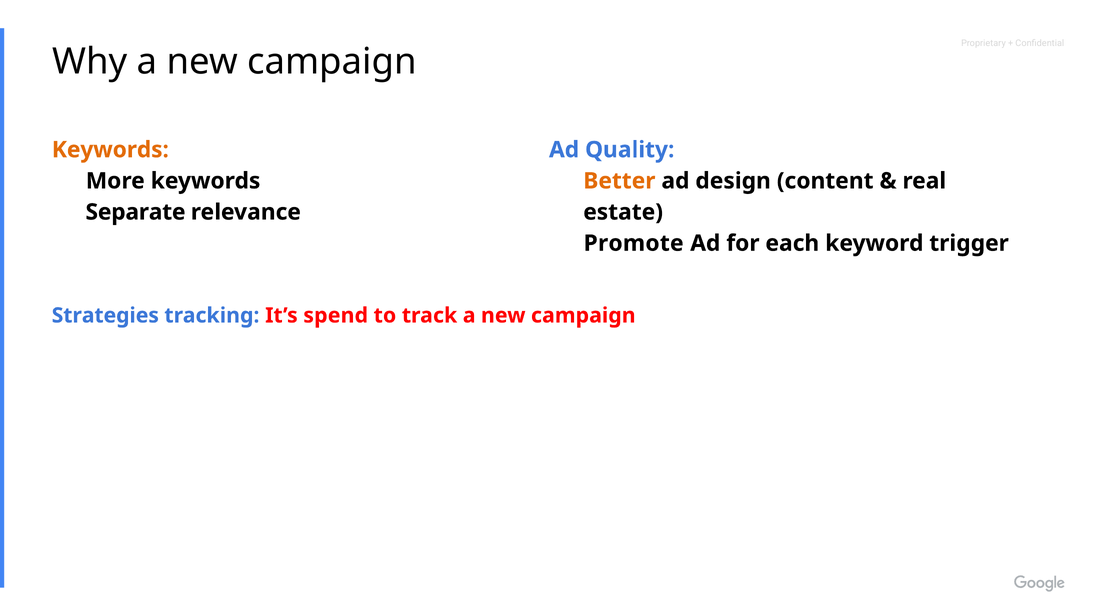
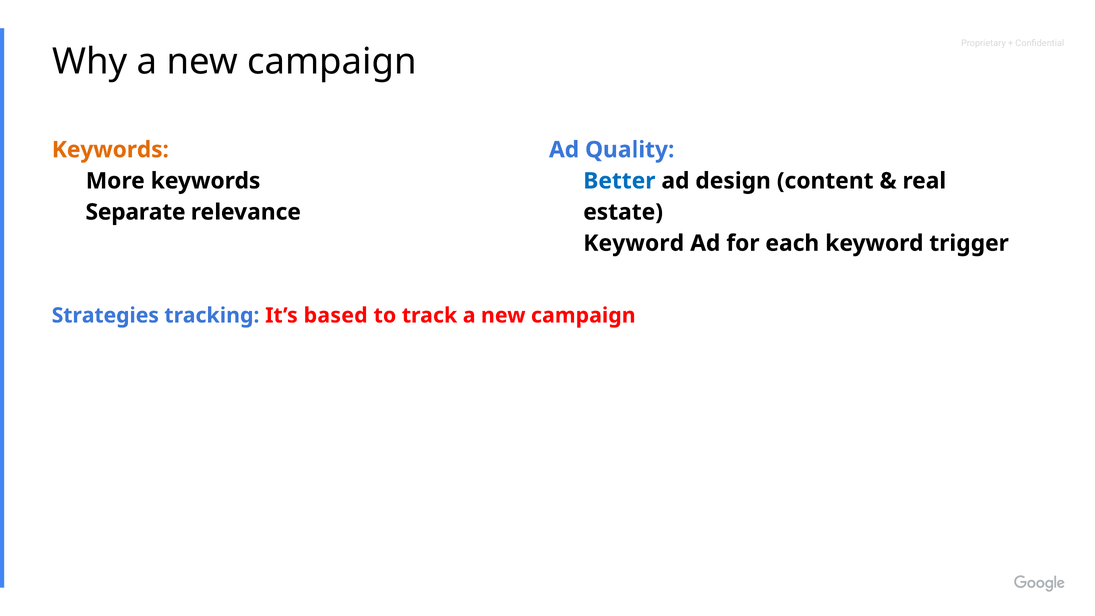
Better colour: orange -> blue (619, 181)
Promote: Promote -> Keyword (634, 243)
spend: spend -> based (336, 315)
